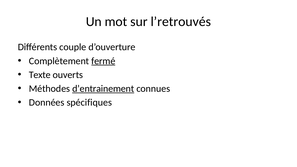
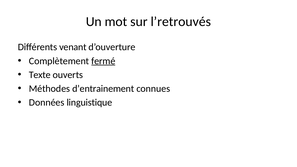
couple: couple -> venant (73, 47)
d’entrainement underline: present -> none (103, 89)
spécifiques: spécifiques -> linguistique (89, 103)
